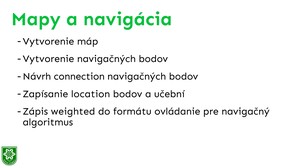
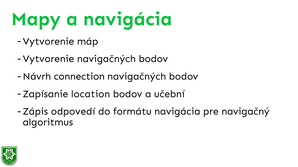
weighted: weighted -> odpovedí (73, 112)
formátu ovládanie: ovládanie -> navigácia (177, 112)
